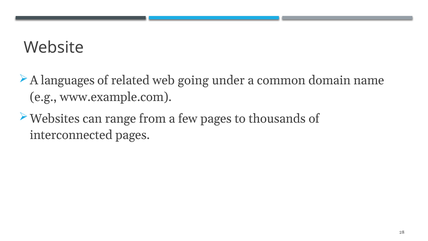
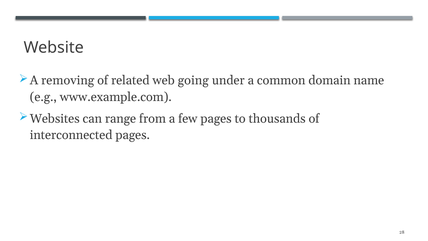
languages: languages -> removing (68, 80)
